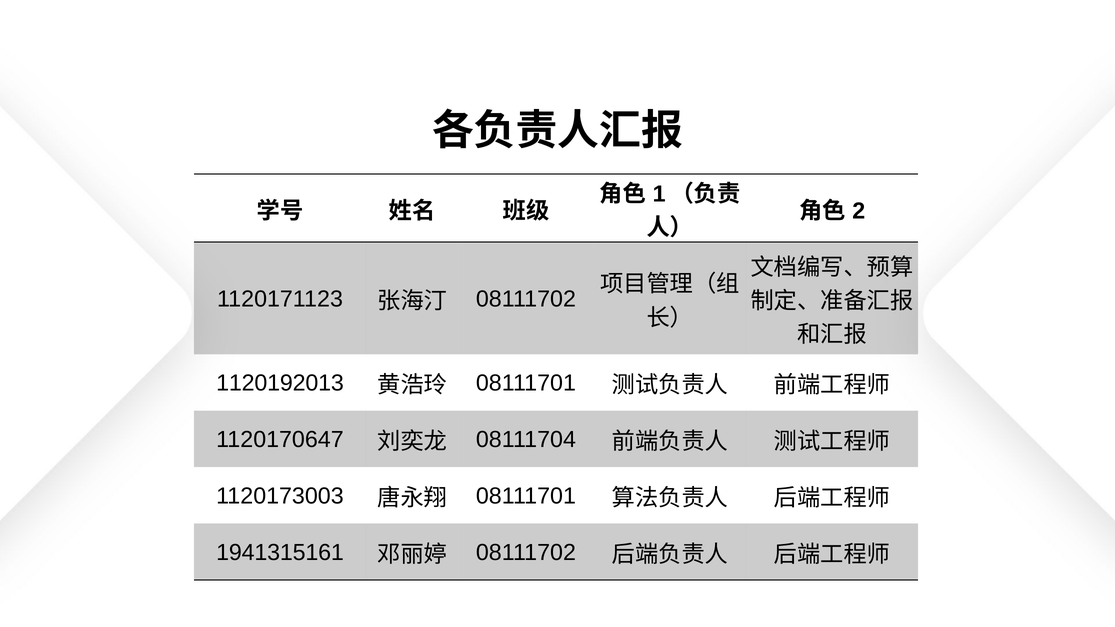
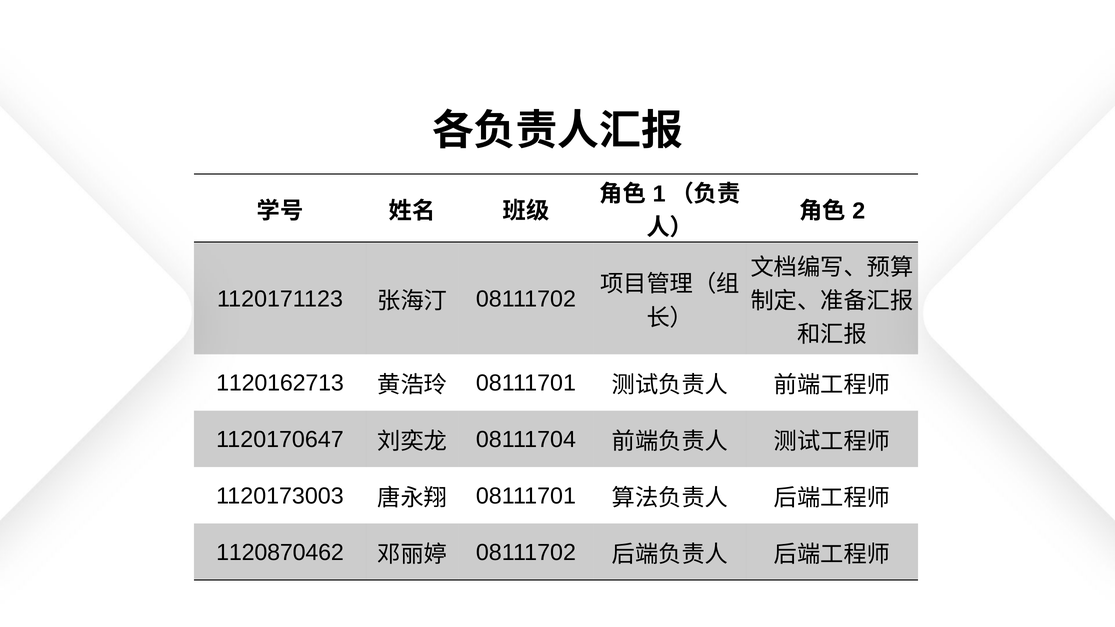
1120192013: 1120192013 -> 1120162713 (280, 383)
1941315161: 1941315161 -> 1120870462 (280, 553)
